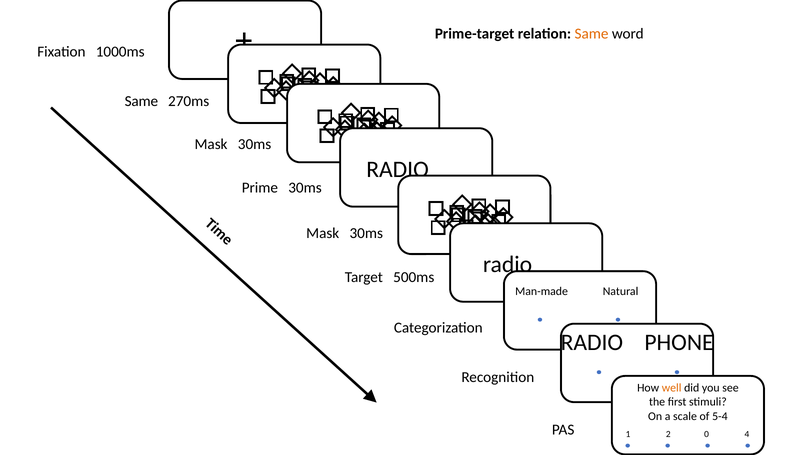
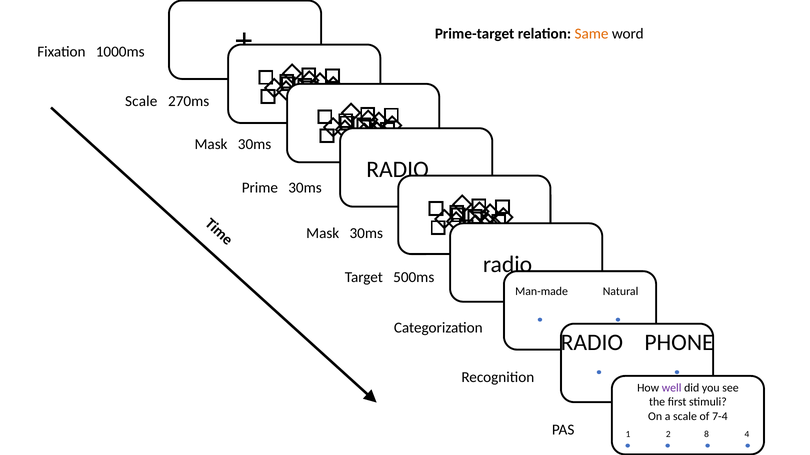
Same: Same -> Scale (141, 101)
well colour: orange -> purple (672, 388)
5-4: 5-4 -> 7-4 (720, 417)
0: 0 -> 8 (707, 435)
